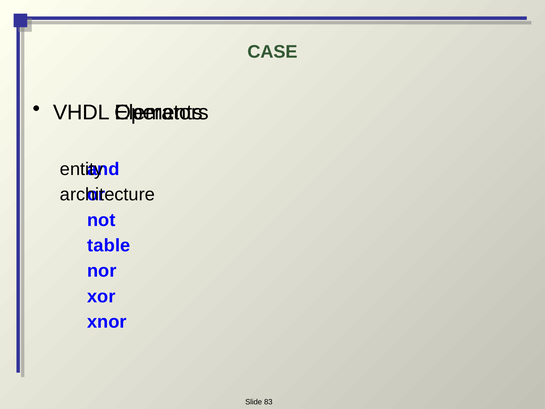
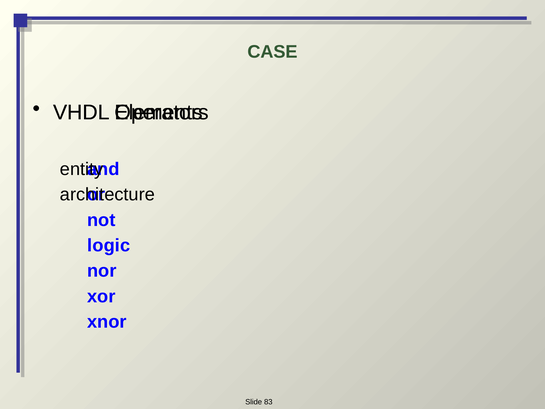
table: table -> logic (109, 245)
